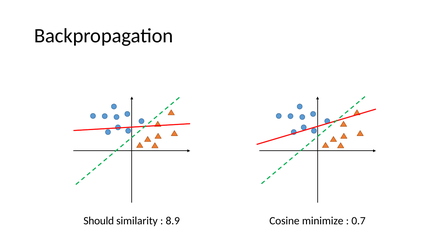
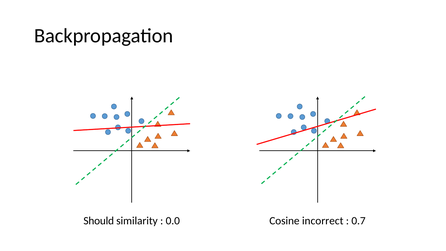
8.9: 8.9 -> 0.0 (173, 221)
minimize: minimize -> incorrect (323, 221)
